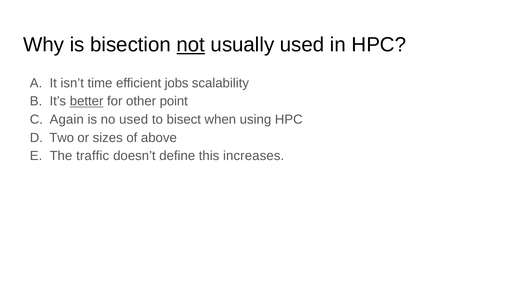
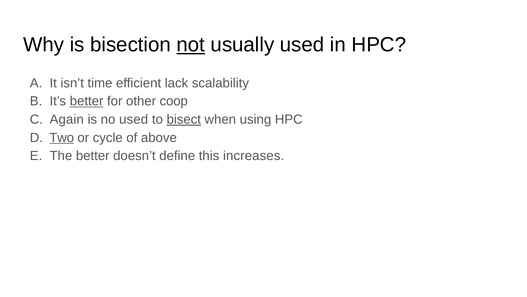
jobs: jobs -> lack (177, 83)
point: point -> coop (174, 101)
bisect underline: none -> present (184, 119)
Two underline: none -> present (62, 137)
sizes: sizes -> cycle (108, 137)
The traffic: traffic -> better (93, 156)
